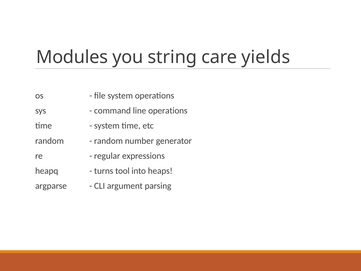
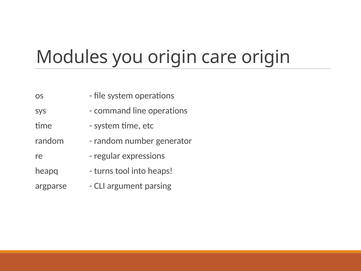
you string: string -> origin (172, 57)
care yields: yields -> origin (266, 57)
